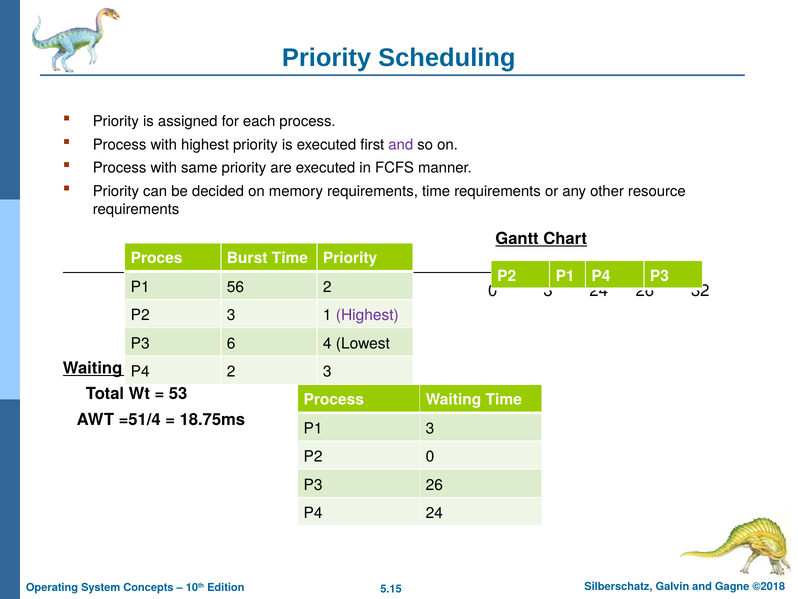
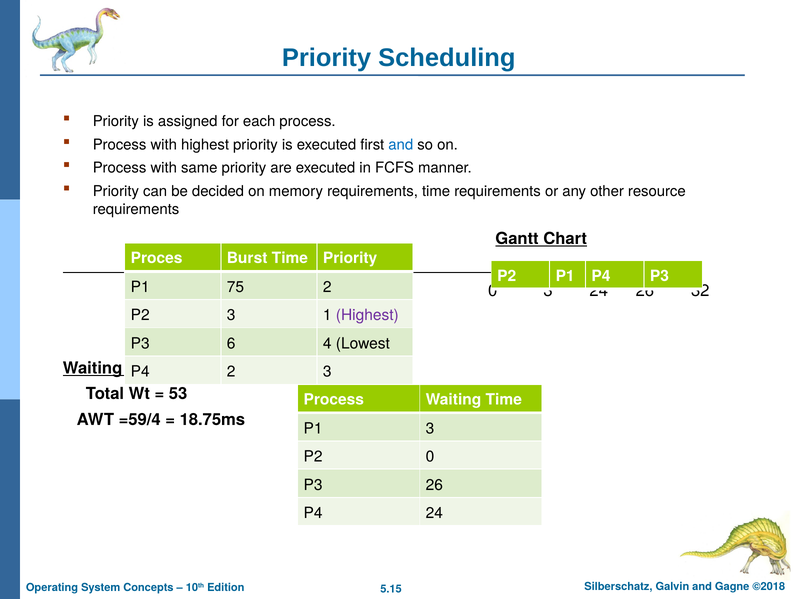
and colour: purple -> blue (401, 145)
56: 56 -> 75 (235, 287)
=51/4: =51/4 -> =59/4 (140, 419)
